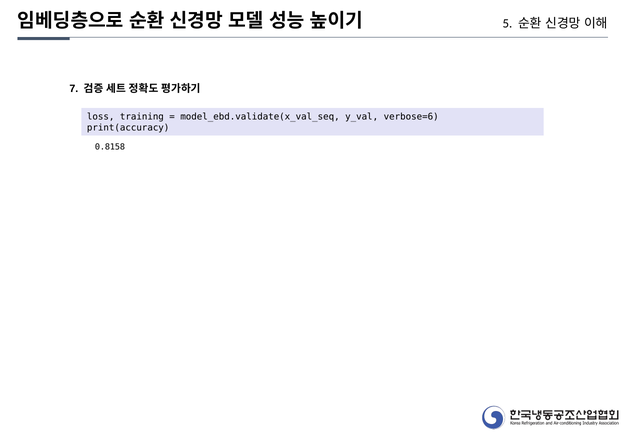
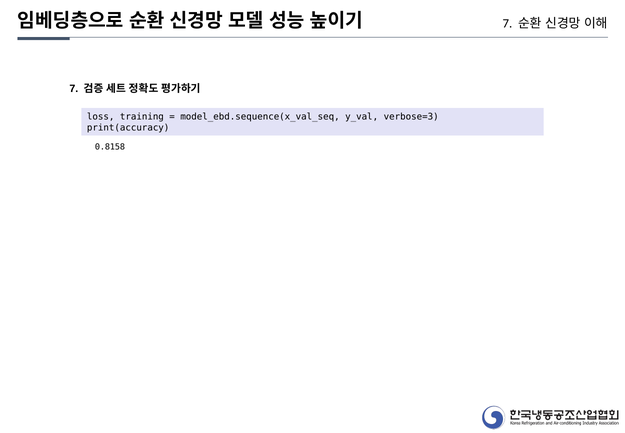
5: 5 -> 7 (507, 24)
model_ebd.validate(x_val_seq: model_ebd.validate(x_val_seq -> model_ebd.sequence(x_val_seq (260, 117)
verbose=6: verbose=6 -> verbose=3 (411, 117)
